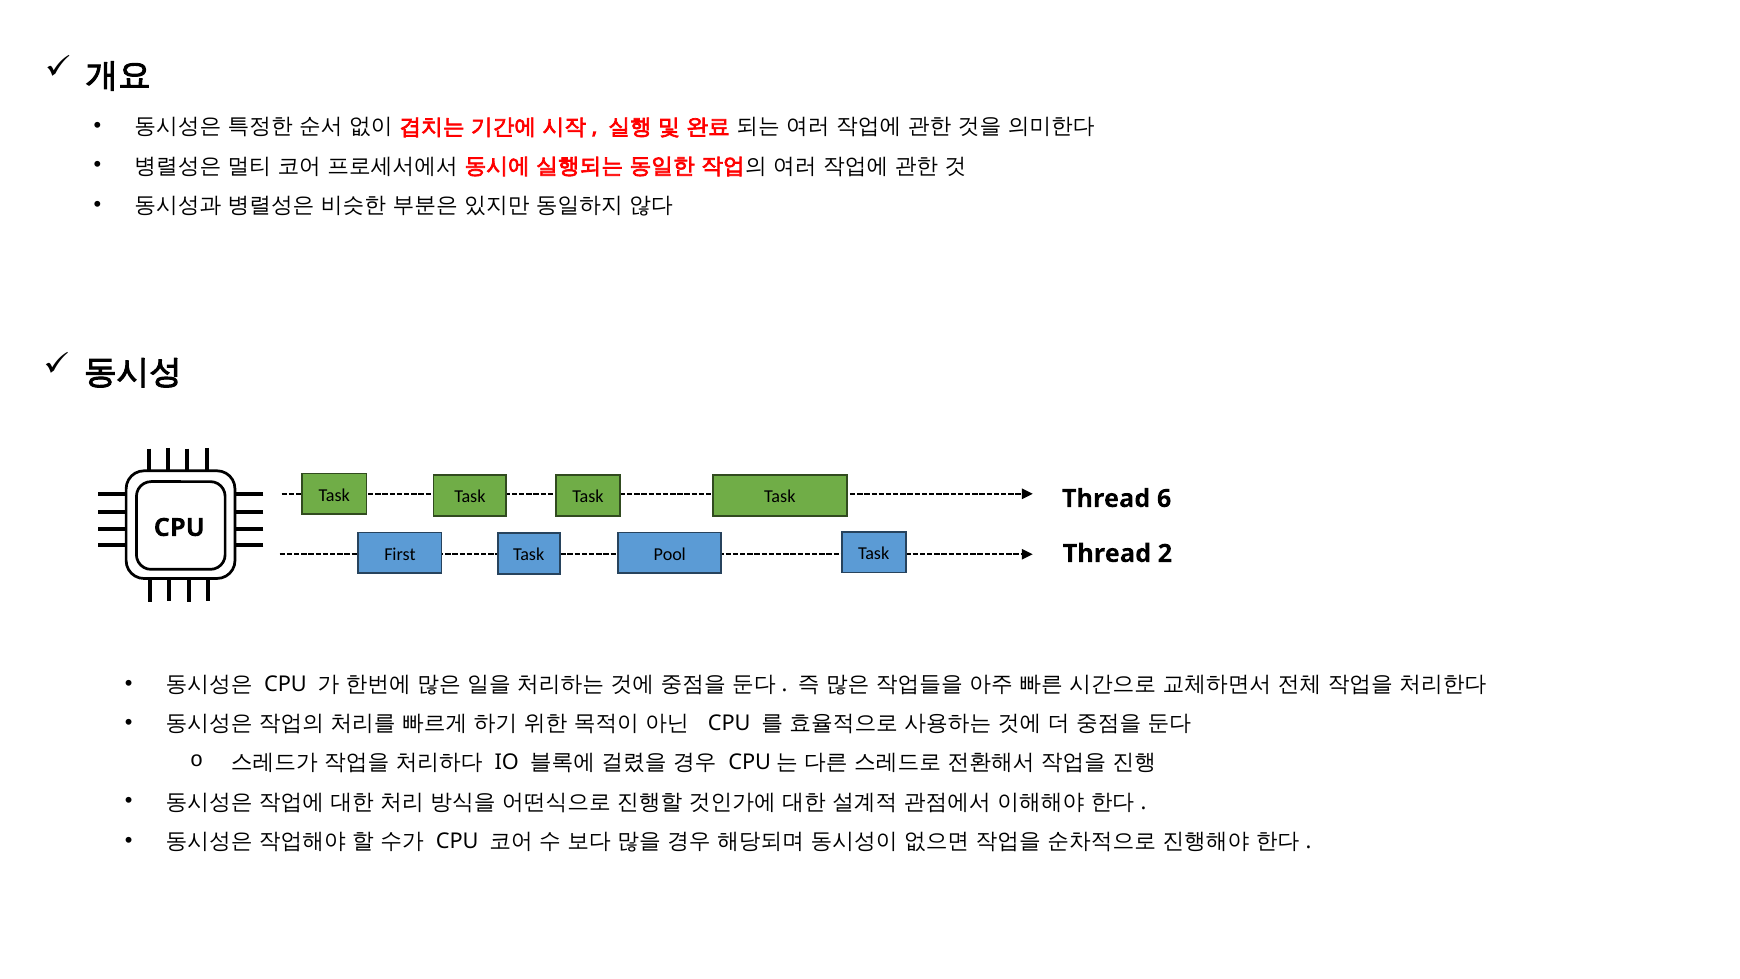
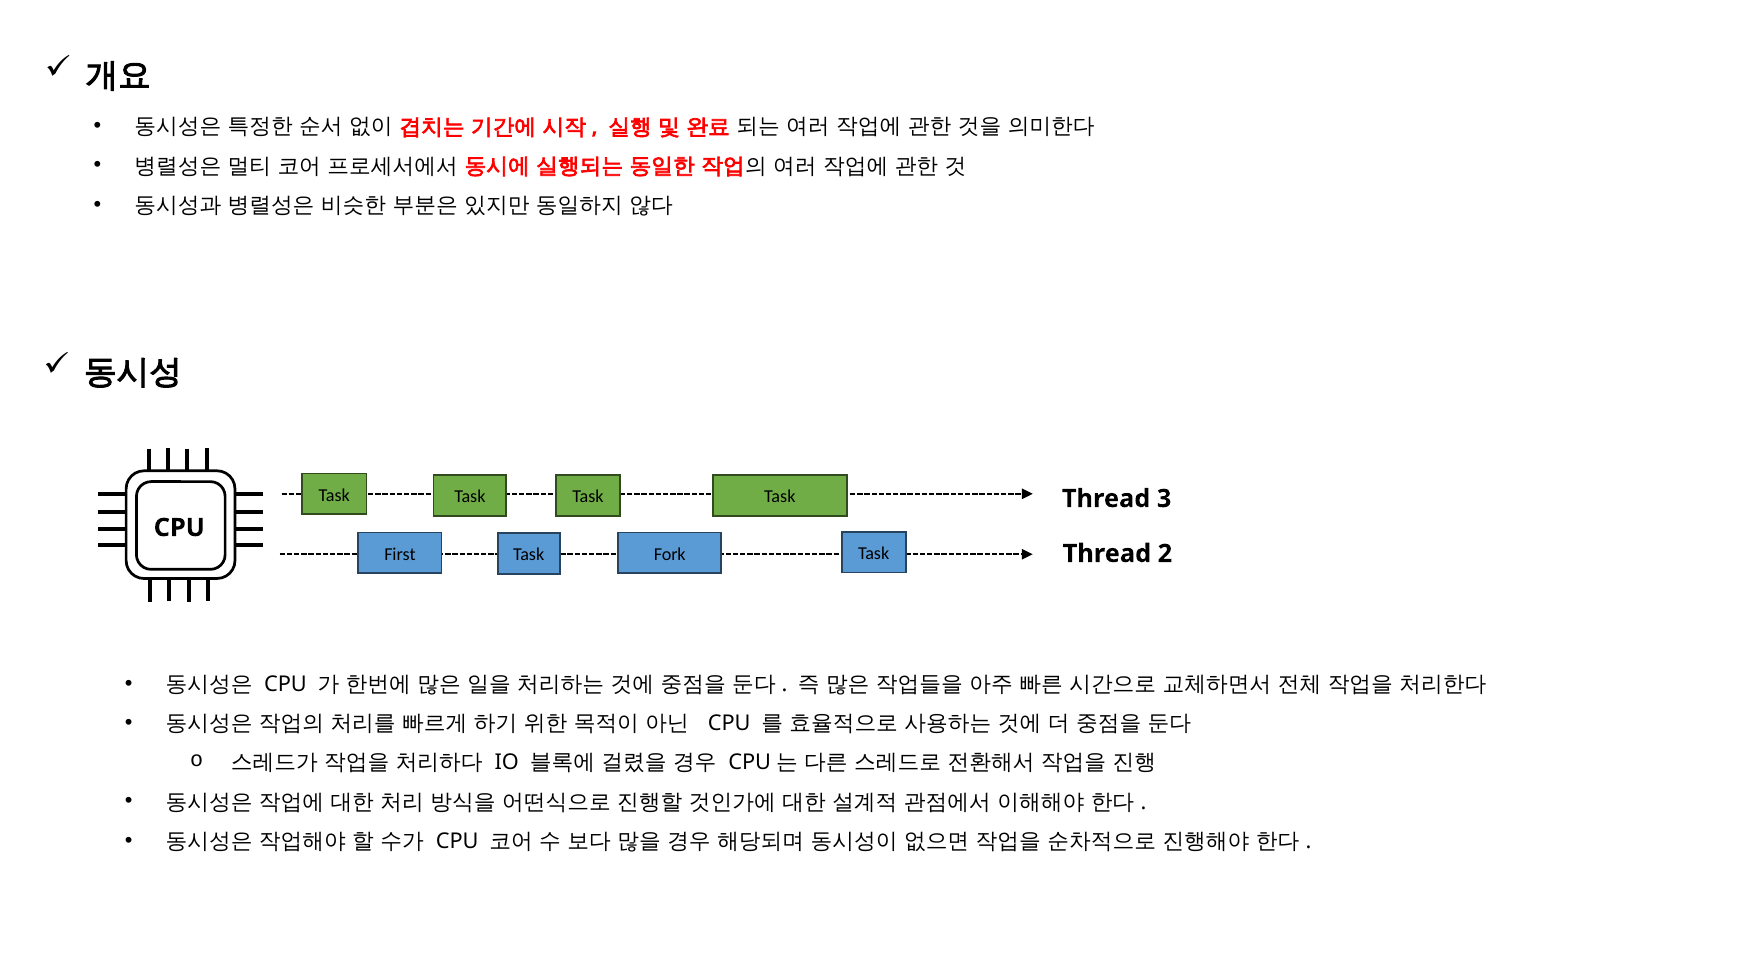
6: 6 -> 3 (1164, 499)
Pool: Pool -> Fork (670, 554)
